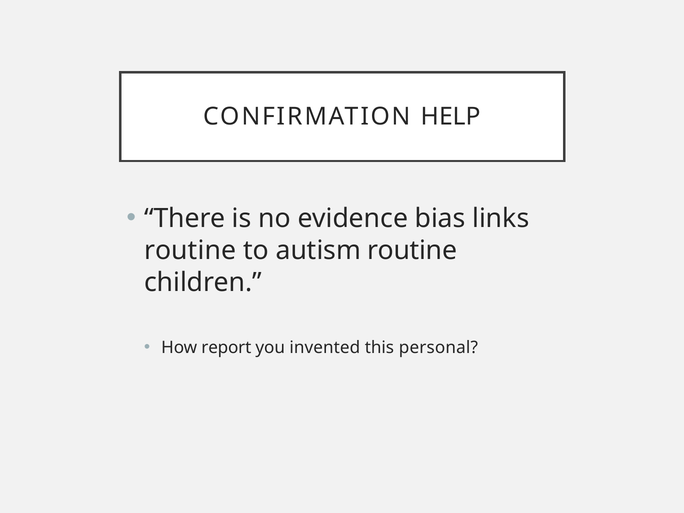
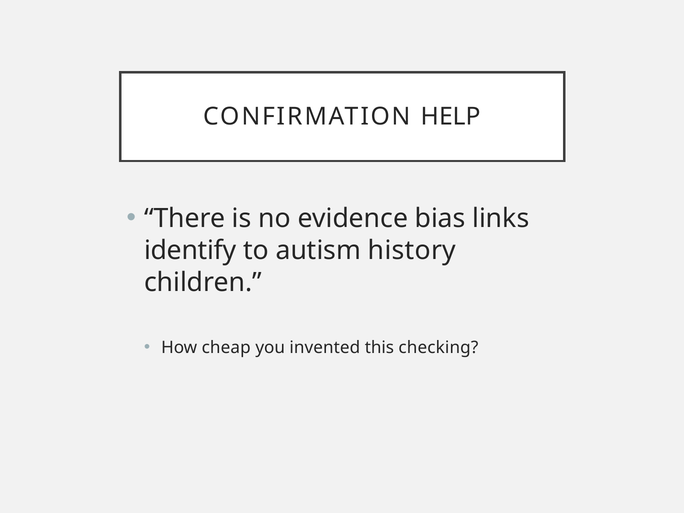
routine: routine -> identify (190, 251)
autism routine: routine -> history (412, 251)
report: report -> cheap (226, 348)
personal: personal -> checking (438, 348)
